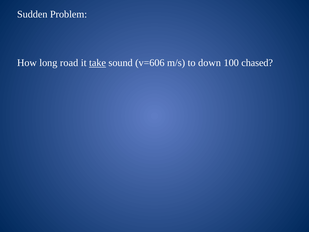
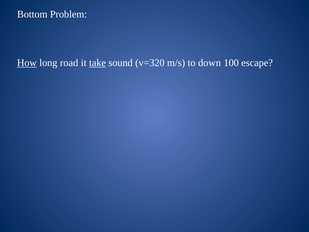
Sudden: Sudden -> Bottom (32, 14)
How underline: none -> present (27, 63)
v=606: v=606 -> v=320 (150, 63)
chased: chased -> escape (257, 63)
